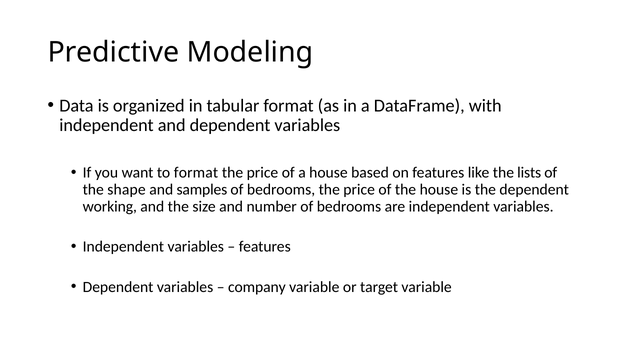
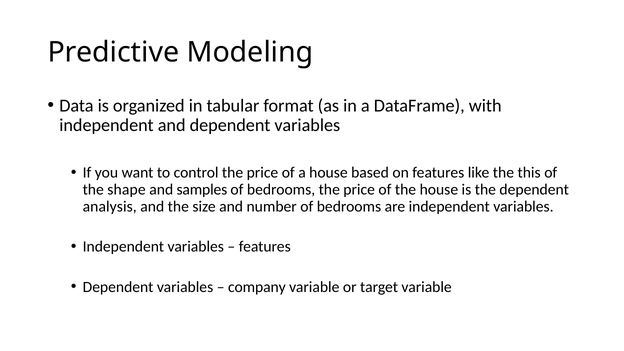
to format: format -> control (196, 173)
lists: lists -> this (529, 173)
working: working -> analysis (110, 207)
